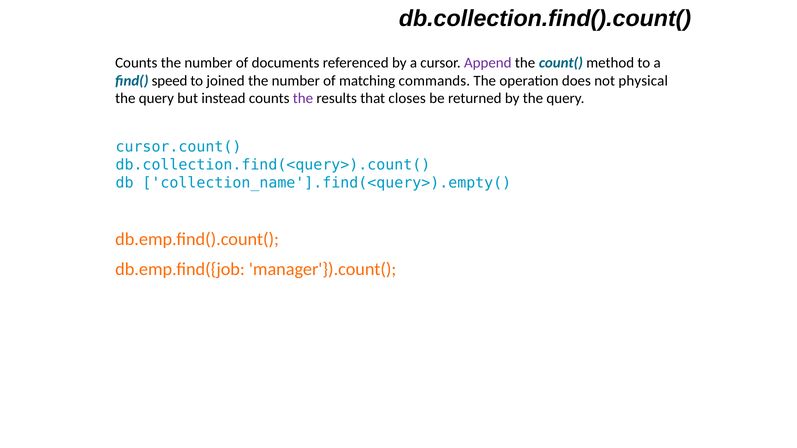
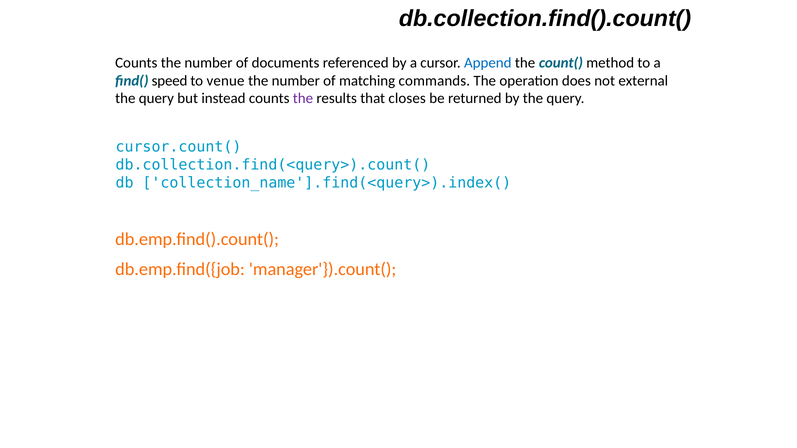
Append colour: purple -> blue (488, 63)
joined: joined -> venue (226, 81)
physical: physical -> external (643, 81)
collection_name'].find(<query>).empty(: collection_name'].find(<query>).empty( -> collection_name'].find(<query>).index( (327, 183)
